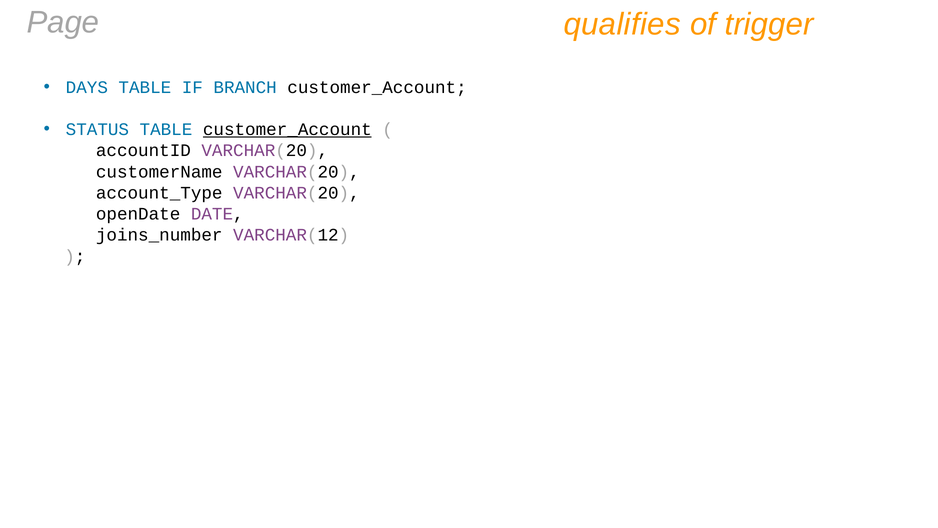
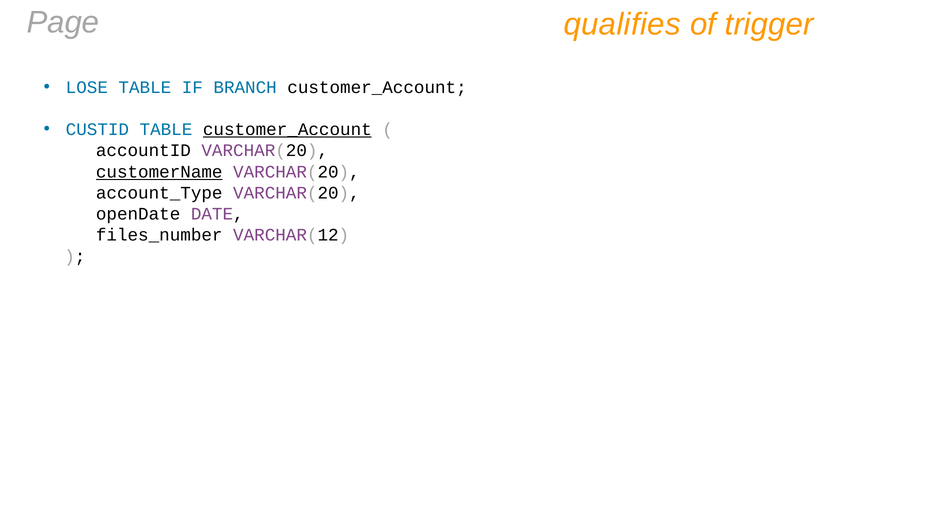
DAYS: DAYS -> LOSE (87, 87)
STATUS: STATUS -> CUSTID (97, 129)
customerName underline: none -> present (159, 172)
joins_number: joins_number -> files_number (159, 235)
